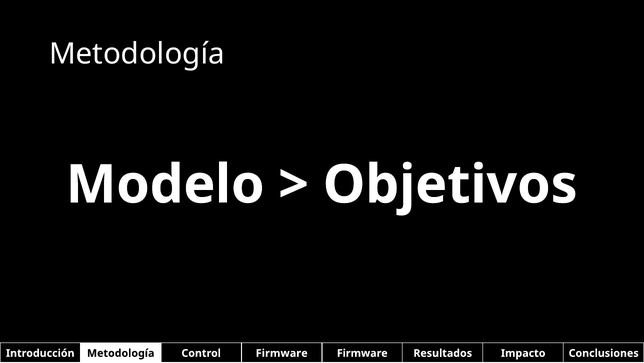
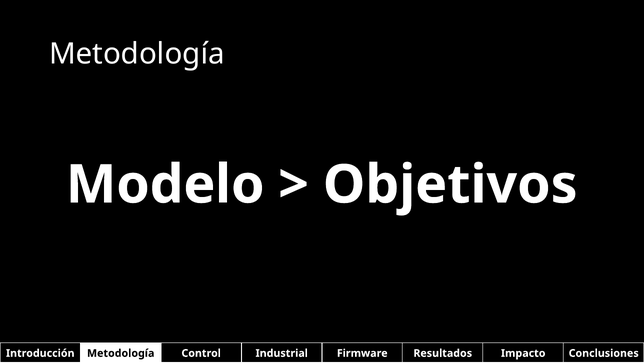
Control Firmware: Firmware -> Industrial (282, 353)
